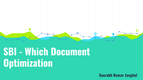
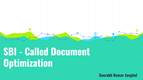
Which: Which -> Called (37, 53)
